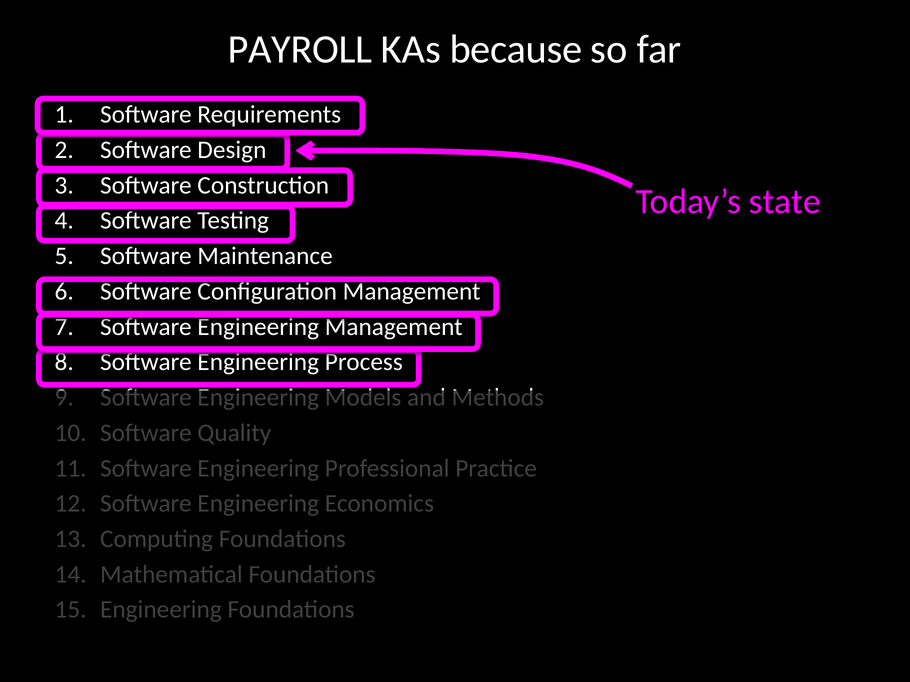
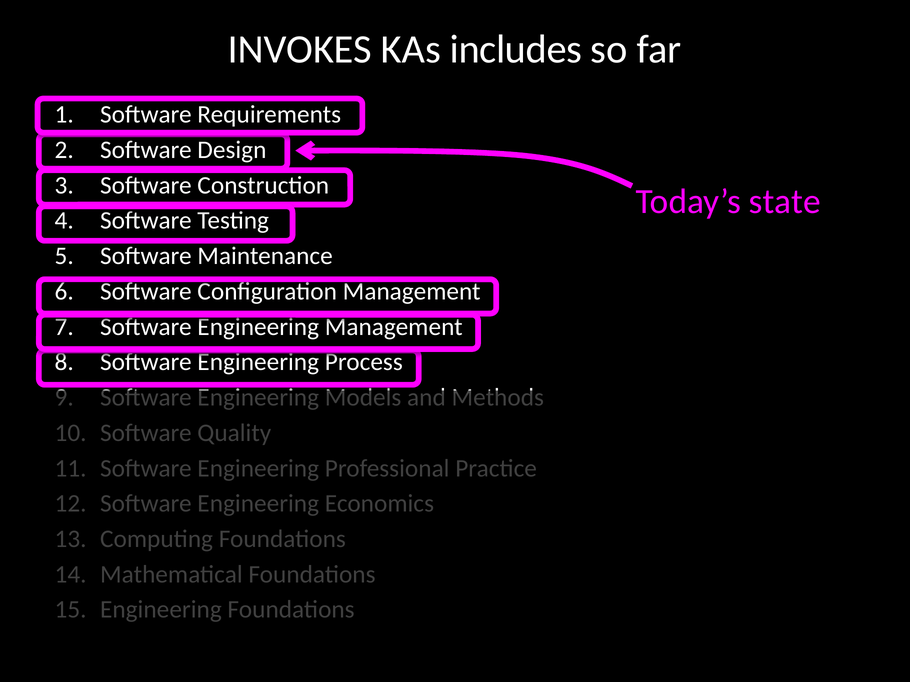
PAYROLL: PAYROLL -> INVOKES (300, 49)
because: because -> includes (516, 49)
